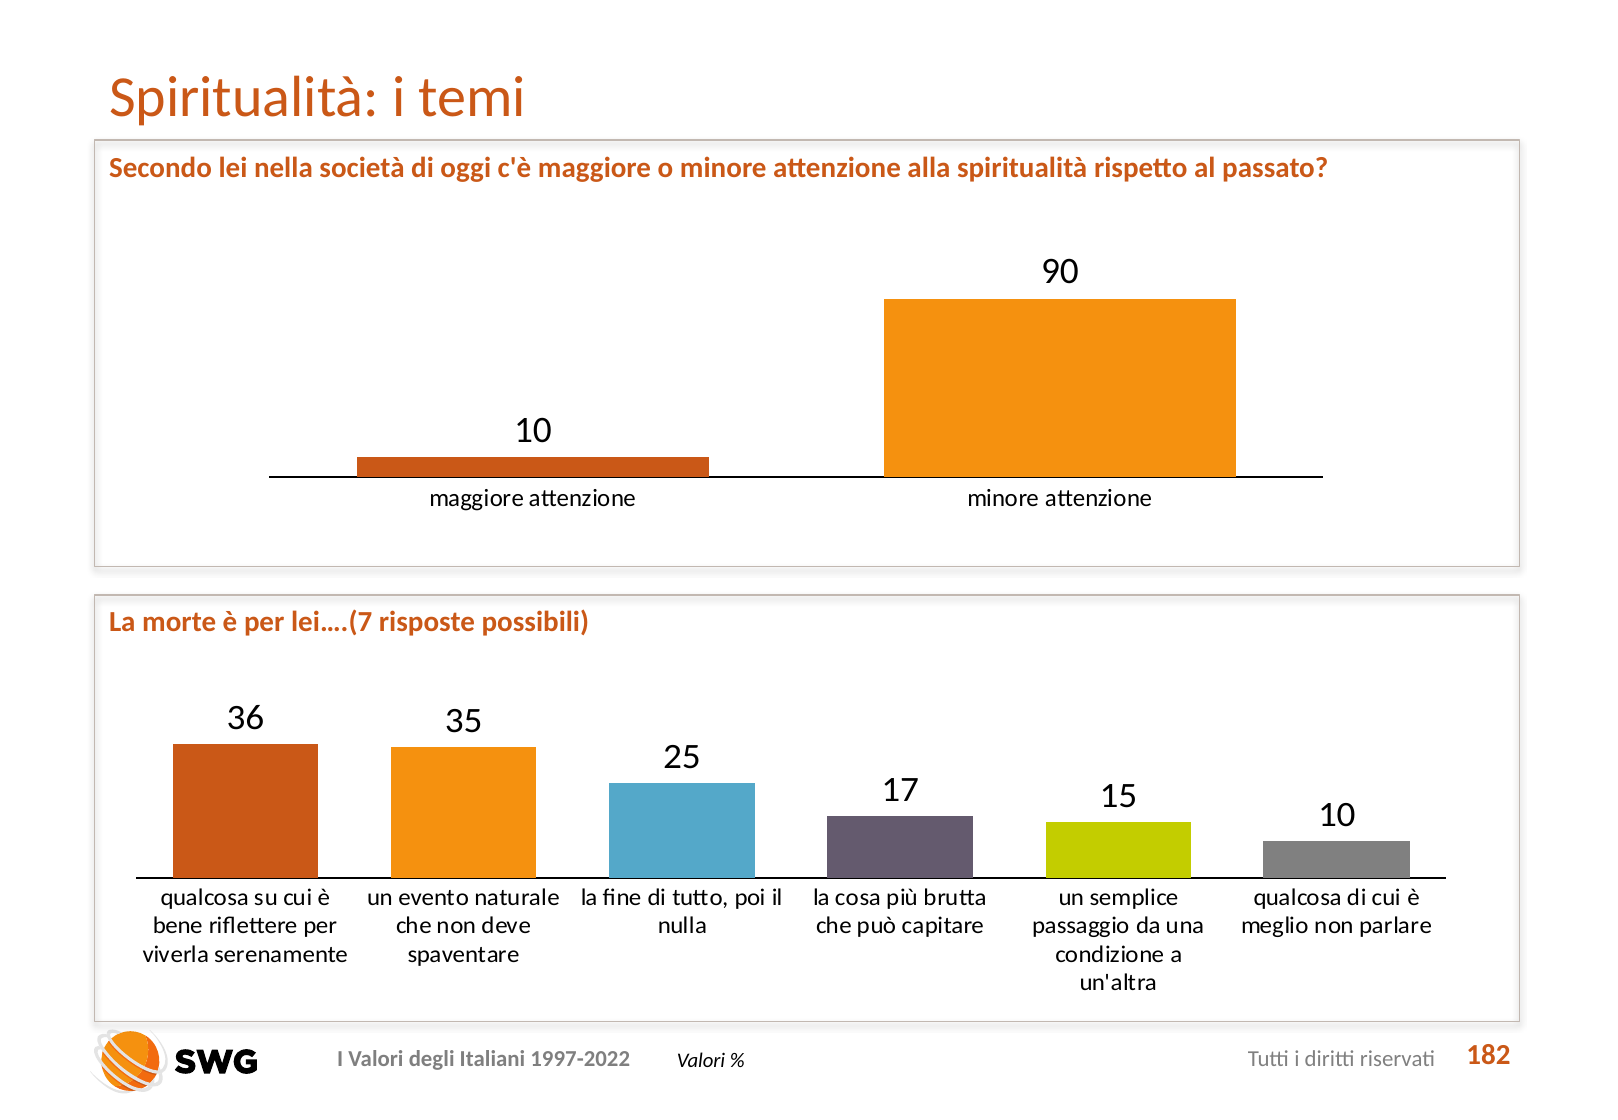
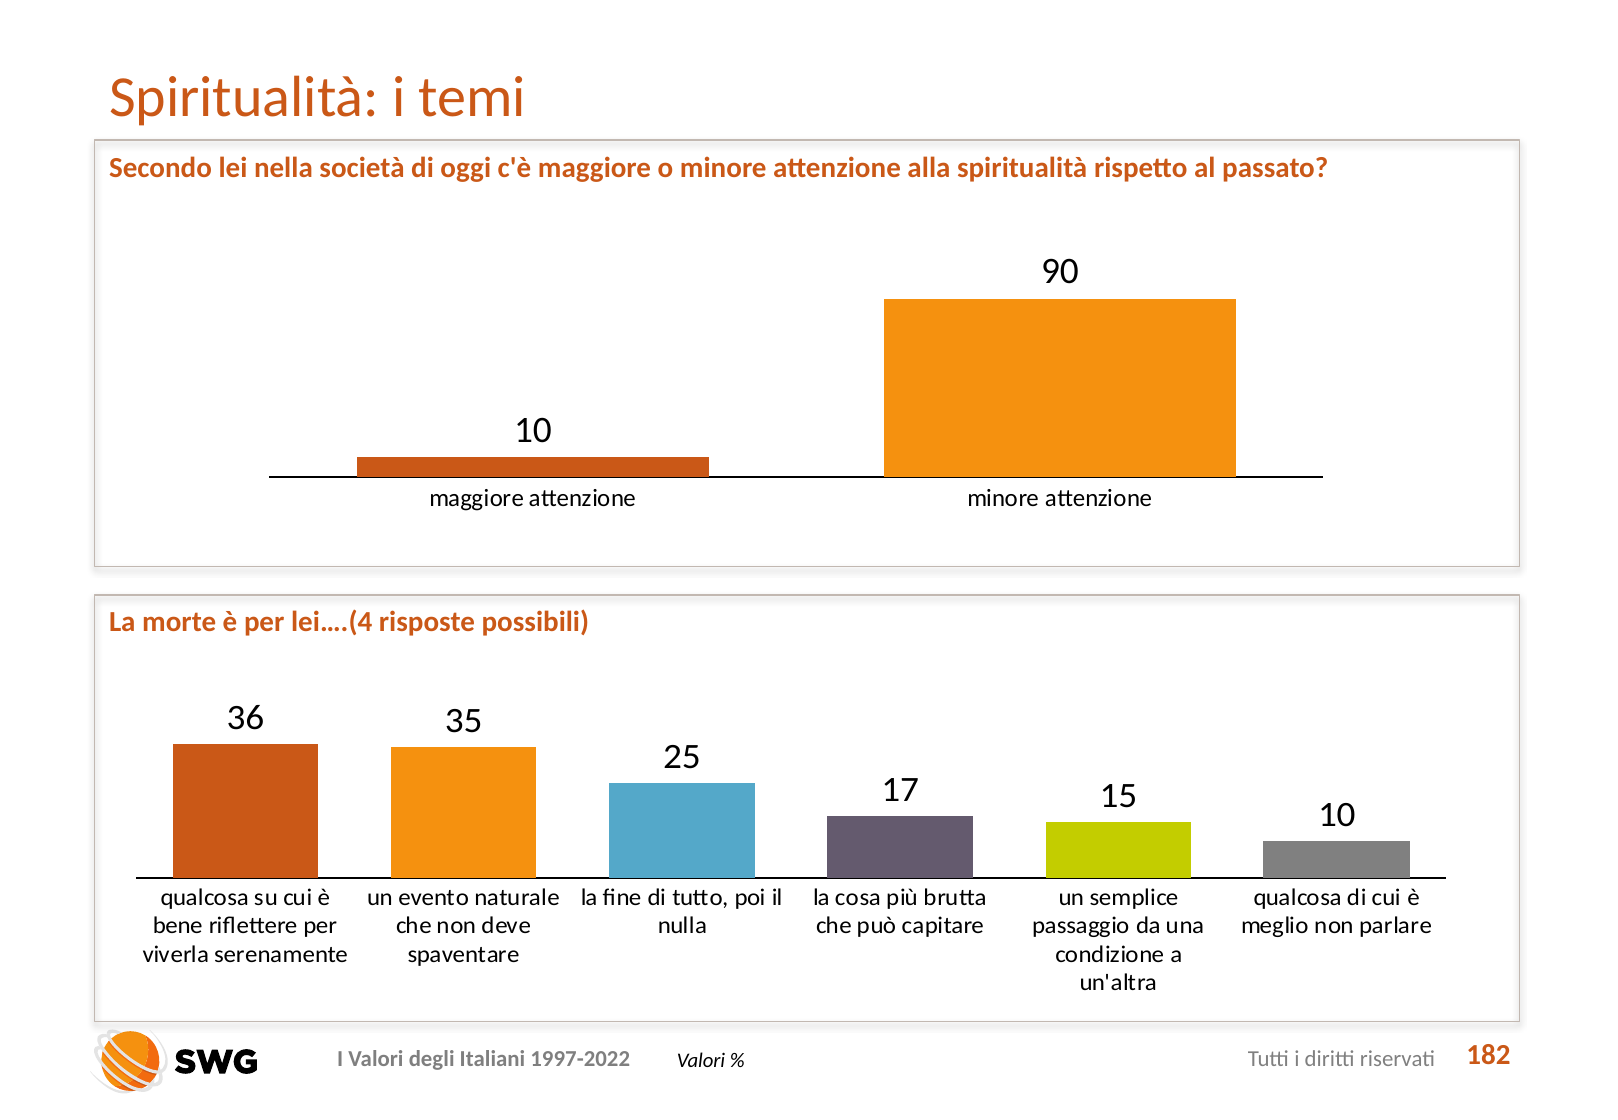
lei….(7: lei….(7 -> lei….(4 (332, 622)
